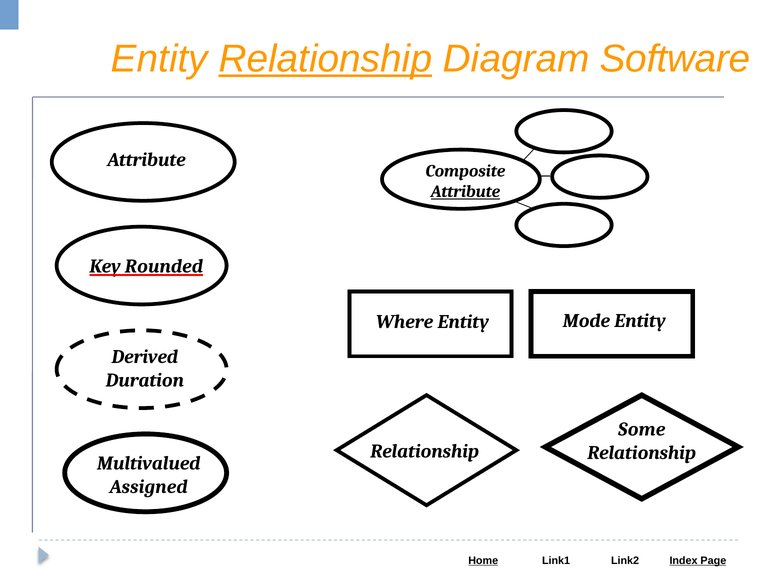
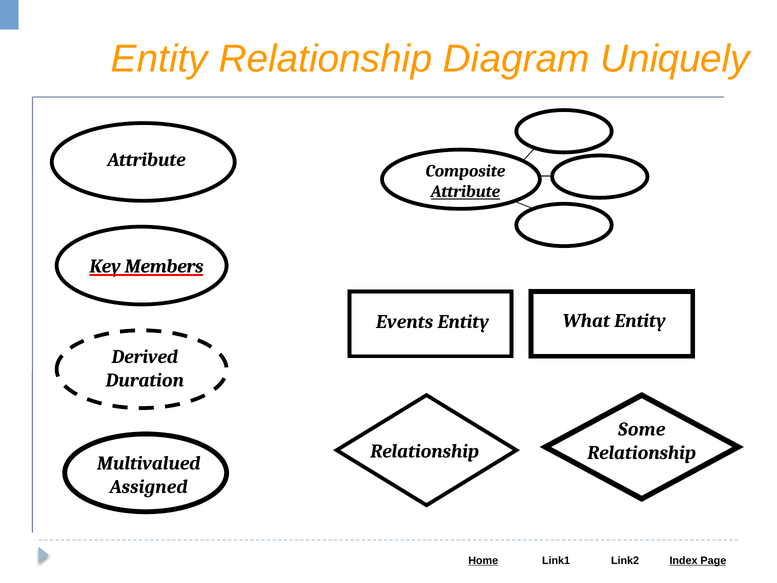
Relationship underline: present -> none (325, 59)
Software: Software -> Uniquely (675, 59)
Rounded: Rounded -> Members (164, 266)
Mode: Mode -> What (586, 321)
Where: Where -> Events (405, 322)
